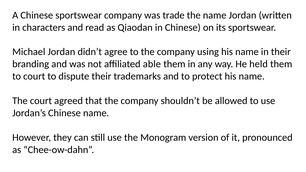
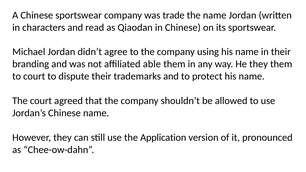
He held: held -> they (259, 64)
Monogram: Monogram -> Application (163, 138)
